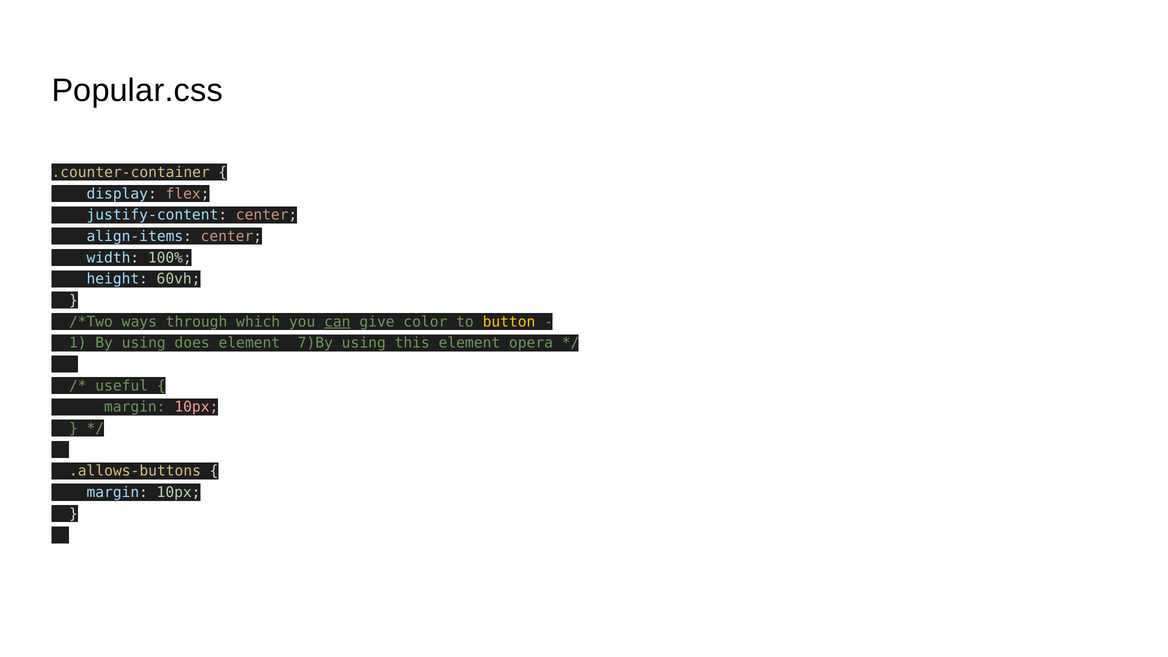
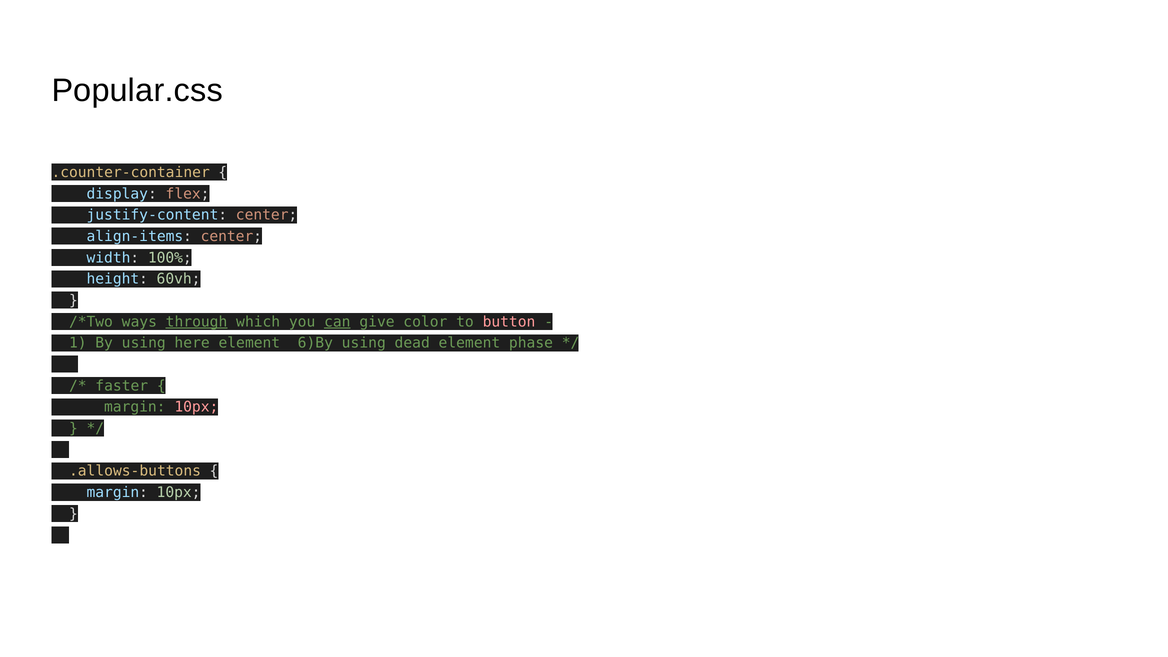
through underline: none -> present (197, 322)
button colour: yellow -> pink (509, 322)
does: does -> here (192, 343)
7)By: 7)By -> 6)By (315, 343)
this: this -> dead (412, 343)
opera: opera -> phase (531, 343)
useful: useful -> faster (122, 386)
